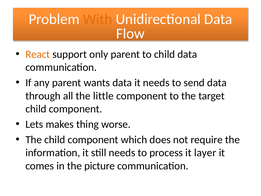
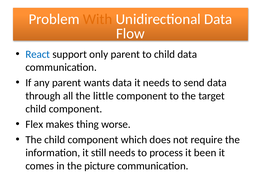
React colour: orange -> blue (38, 54)
Lets: Lets -> Flex (34, 124)
layer: layer -> been (205, 153)
